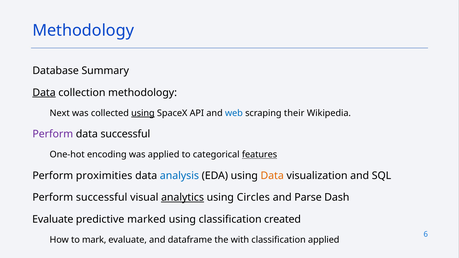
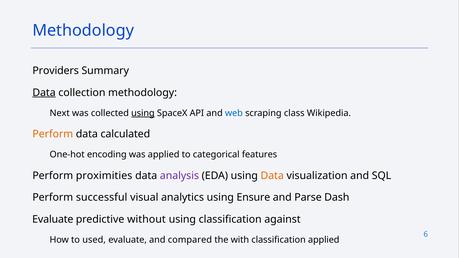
Database: Database -> Providers (56, 71)
their: their -> class (294, 113)
Perform colour: purple -> orange (53, 134)
data successful: successful -> calculated (125, 134)
features underline: present -> none (260, 155)
analysis colour: blue -> purple (179, 176)
analytics underline: present -> none (183, 198)
Circles: Circles -> Ensure (253, 198)
marked: marked -> without (146, 219)
created: created -> against (282, 219)
mark: mark -> used (94, 240)
dataframe: dataframe -> compared (190, 240)
